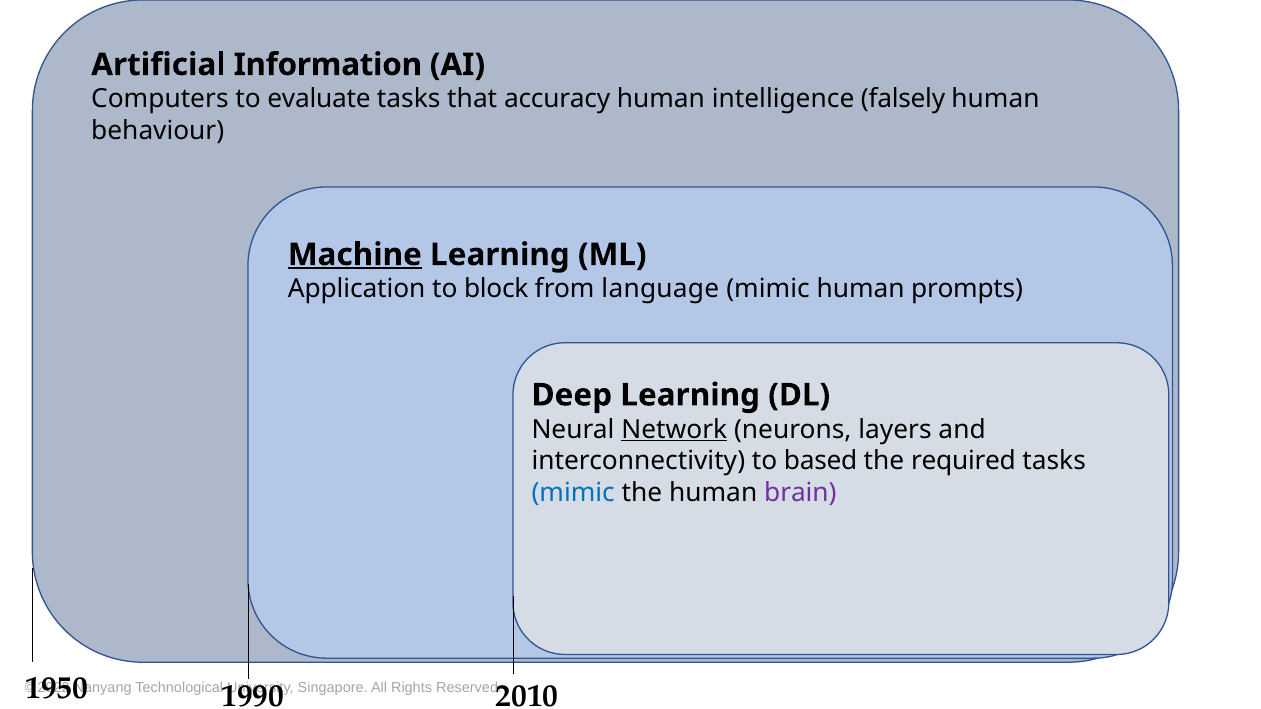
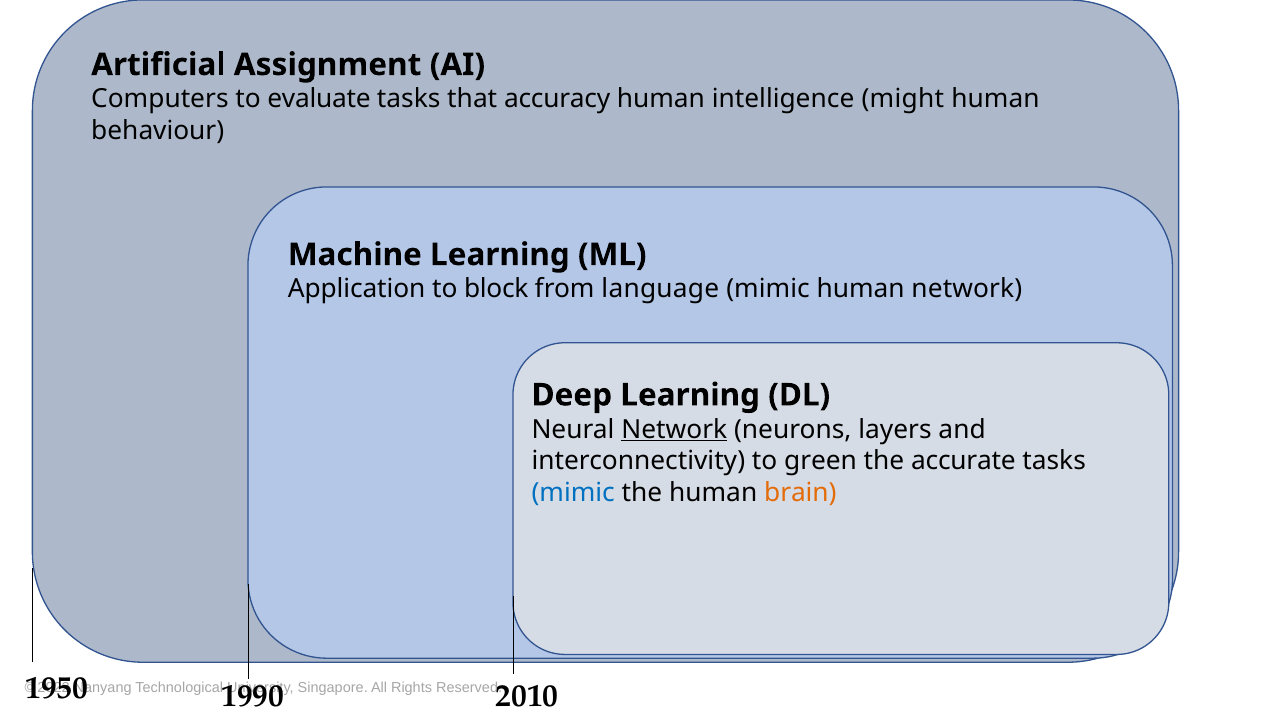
Information: Information -> Assignment (328, 65)
falsely: falsely -> might (903, 99)
Machine underline: present -> none (355, 255)
human prompts: prompts -> network (967, 289)
based: based -> green (821, 461)
required: required -> accurate (963, 461)
brain colour: purple -> orange (800, 493)
